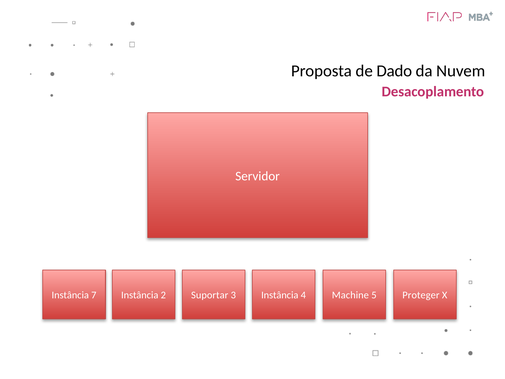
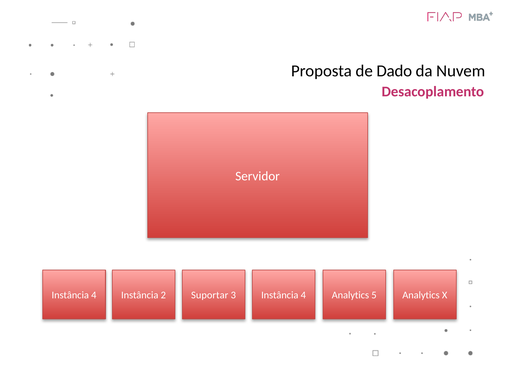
7: 7 -> 4 (94, 295)
4 Machine: Machine -> Analytics (350, 295)
5 Proteger: Proteger -> Analytics (421, 295)
